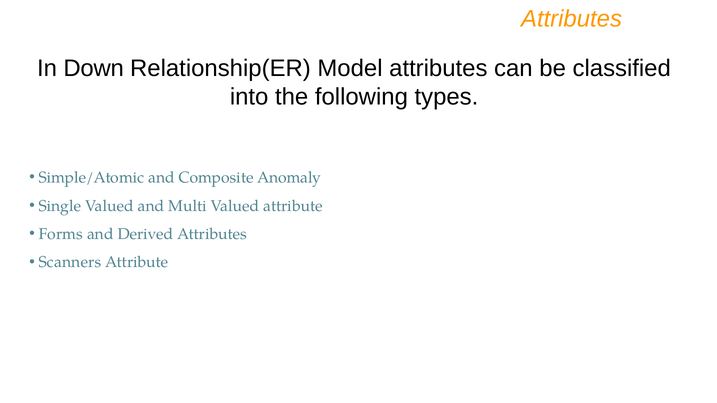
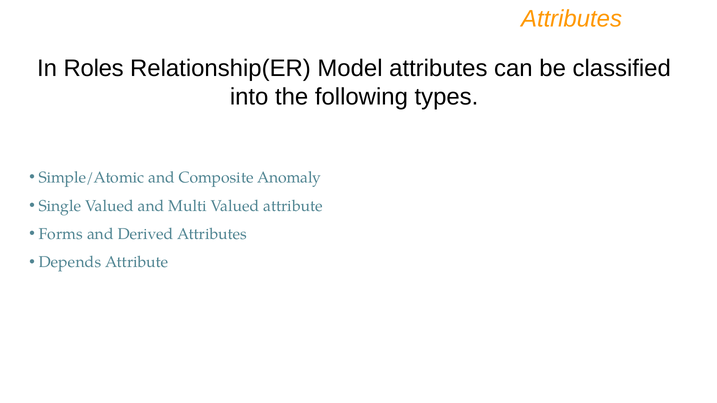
Down: Down -> Roles (94, 68)
Scanners: Scanners -> Depends (70, 262)
